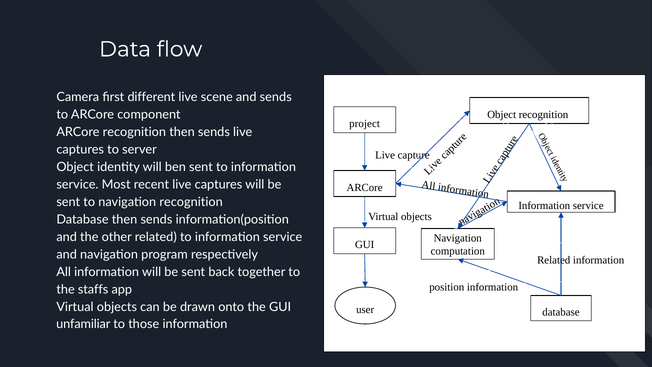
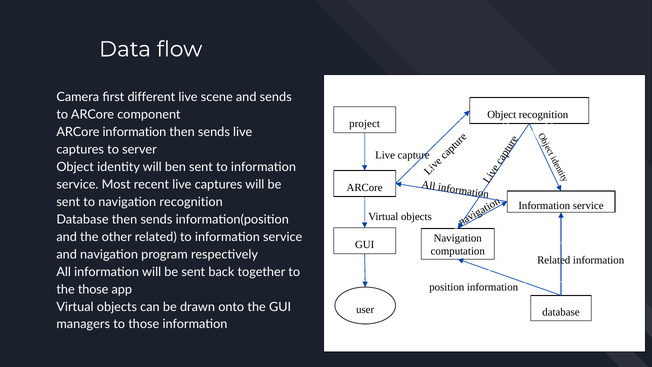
ARCore recognition: recognition -> information (134, 132)
the staffs: staffs -> those (93, 289)
unfamiliar: unfamiliar -> managers (83, 324)
